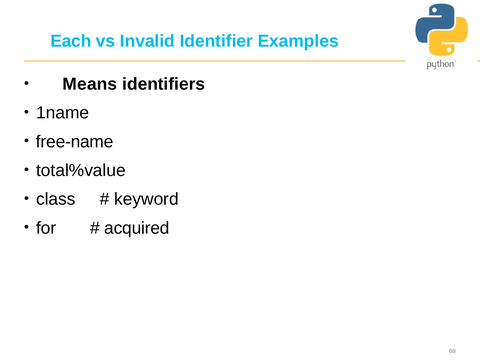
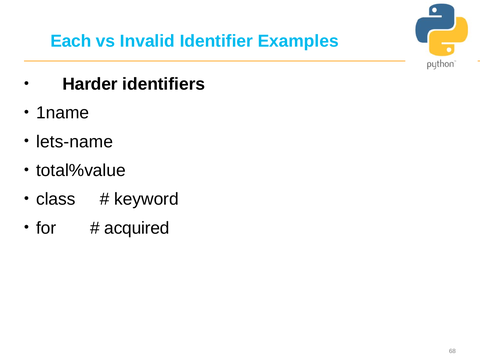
Means: Means -> Harder (90, 84)
free-name: free-name -> lets-name (75, 142)
